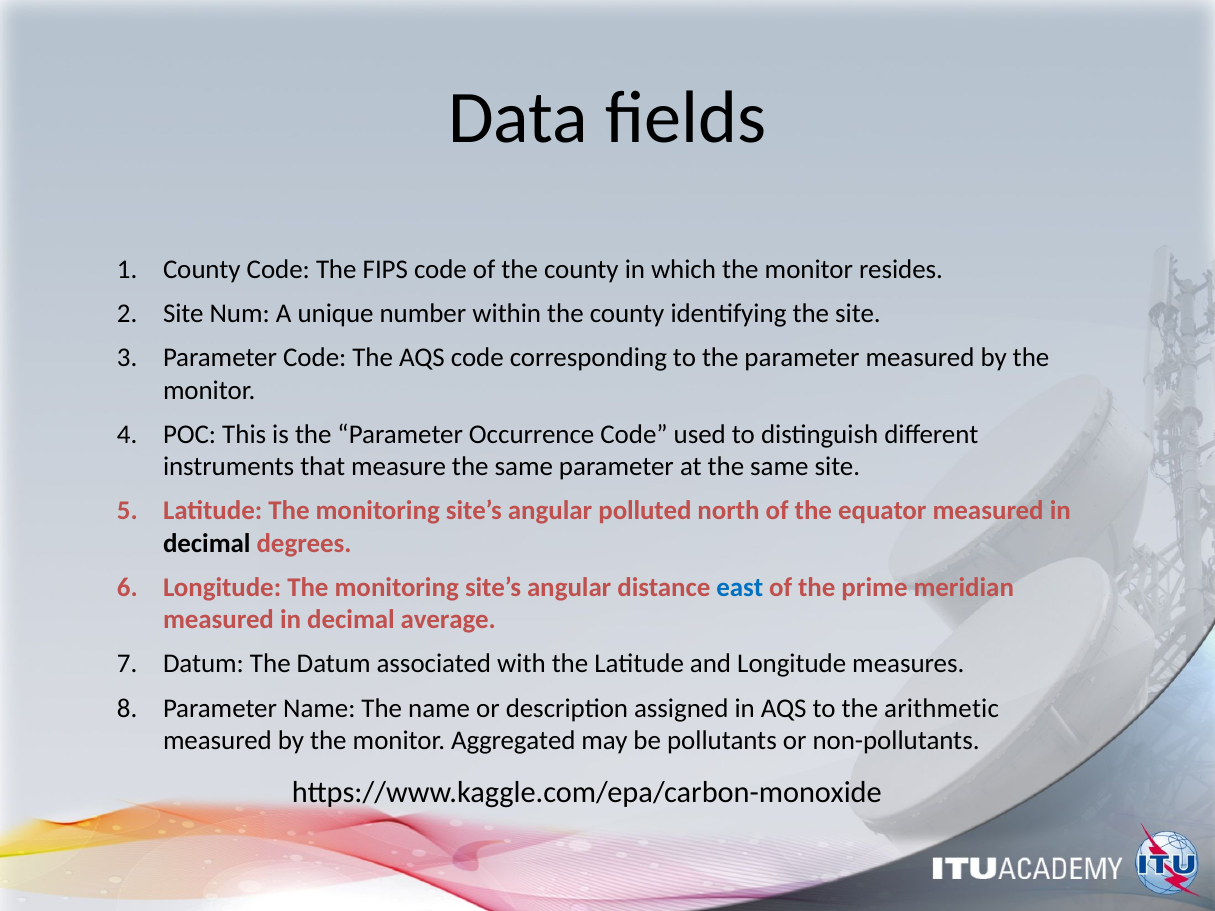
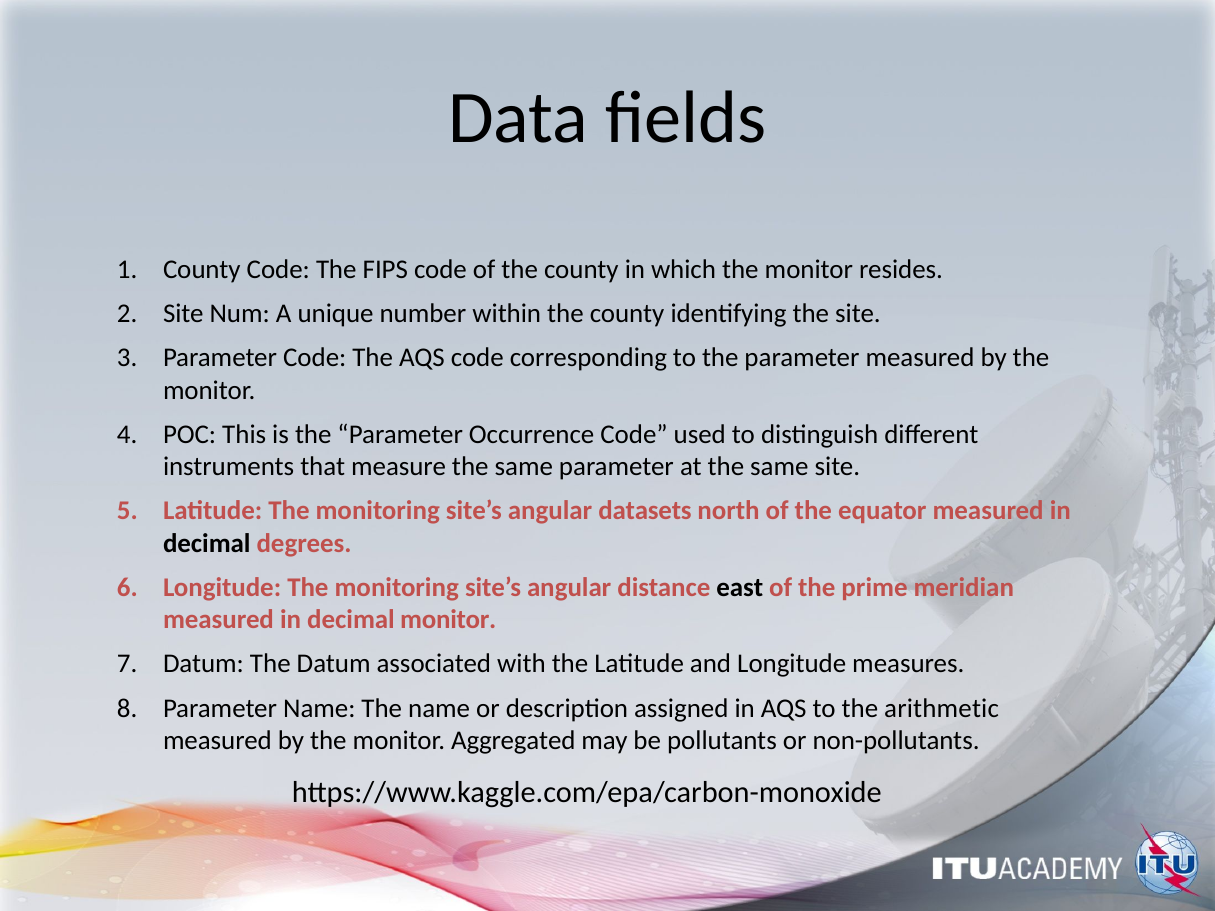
polluted: polluted -> datasets (645, 511)
east colour: blue -> black (740, 588)
decimal average: average -> monitor (448, 620)
